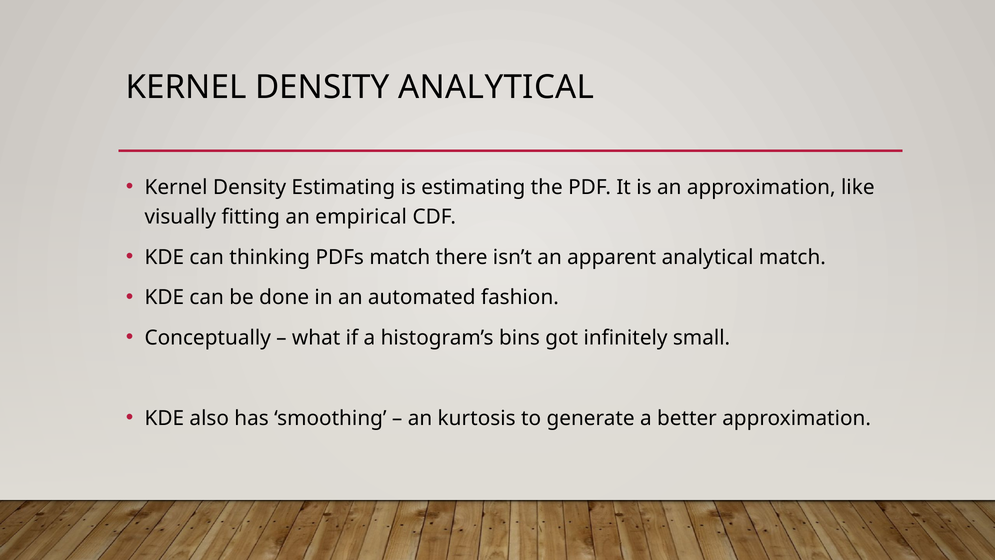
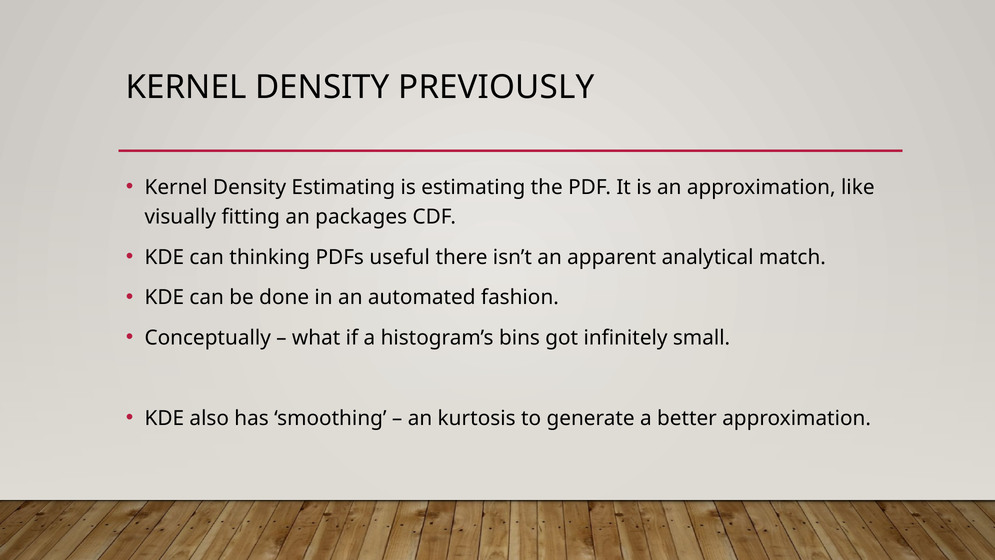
DENSITY ANALYTICAL: ANALYTICAL -> PREVIOUSLY (496, 87)
empirical: empirical -> packages (361, 217)
PDFs match: match -> useful (400, 257)
